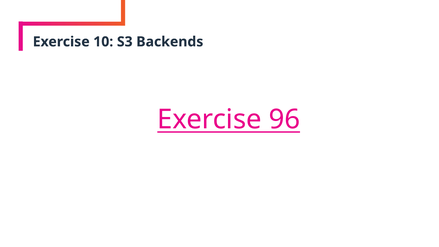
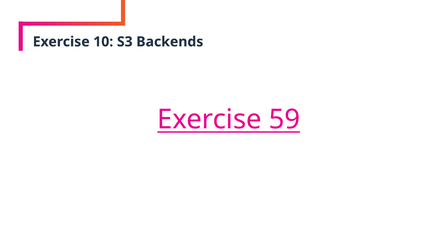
96: 96 -> 59 (284, 119)
